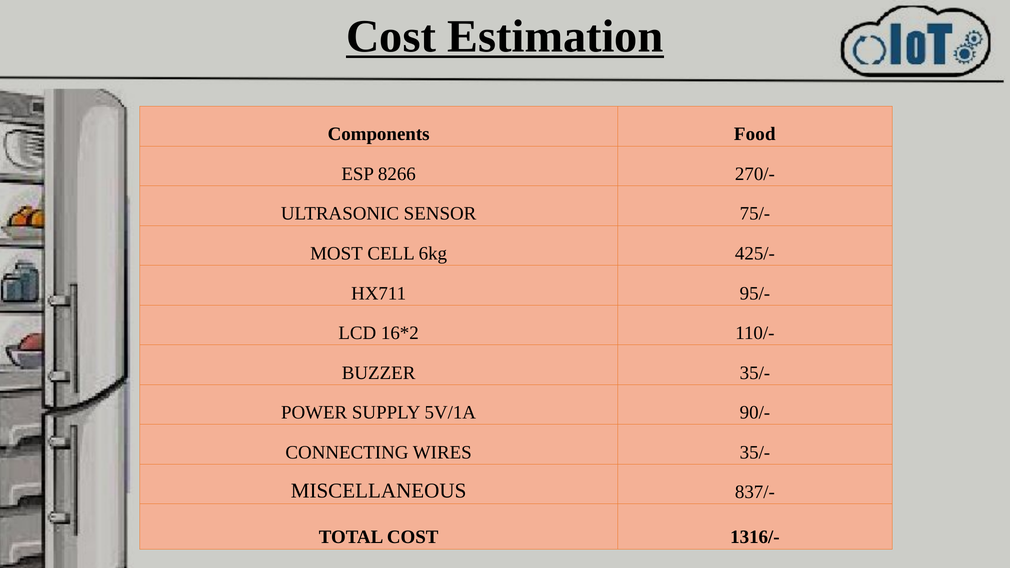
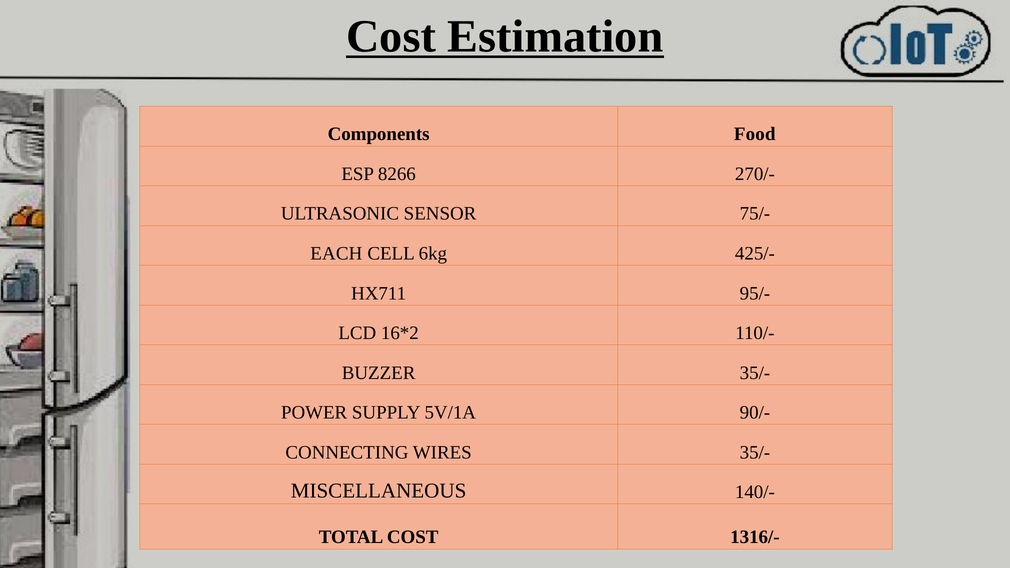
MOST: MOST -> EACH (336, 254)
837/-: 837/- -> 140/- (755, 492)
